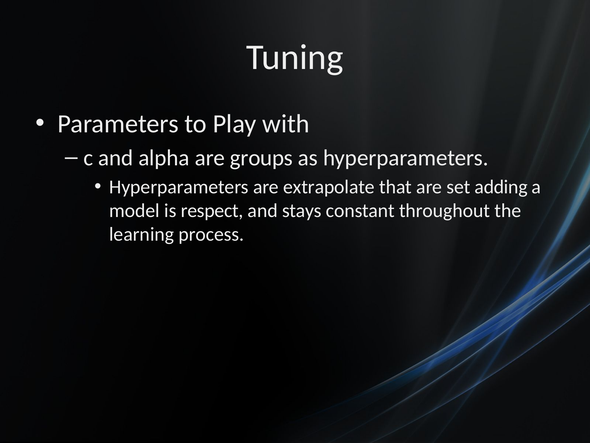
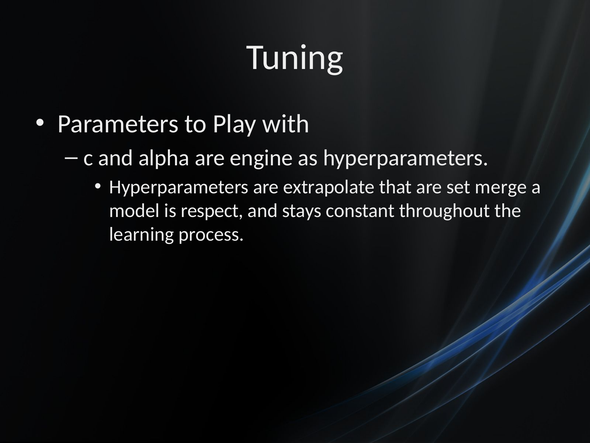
groups: groups -> engine (261, 158)
adding: adding -> merge (501, 187)
